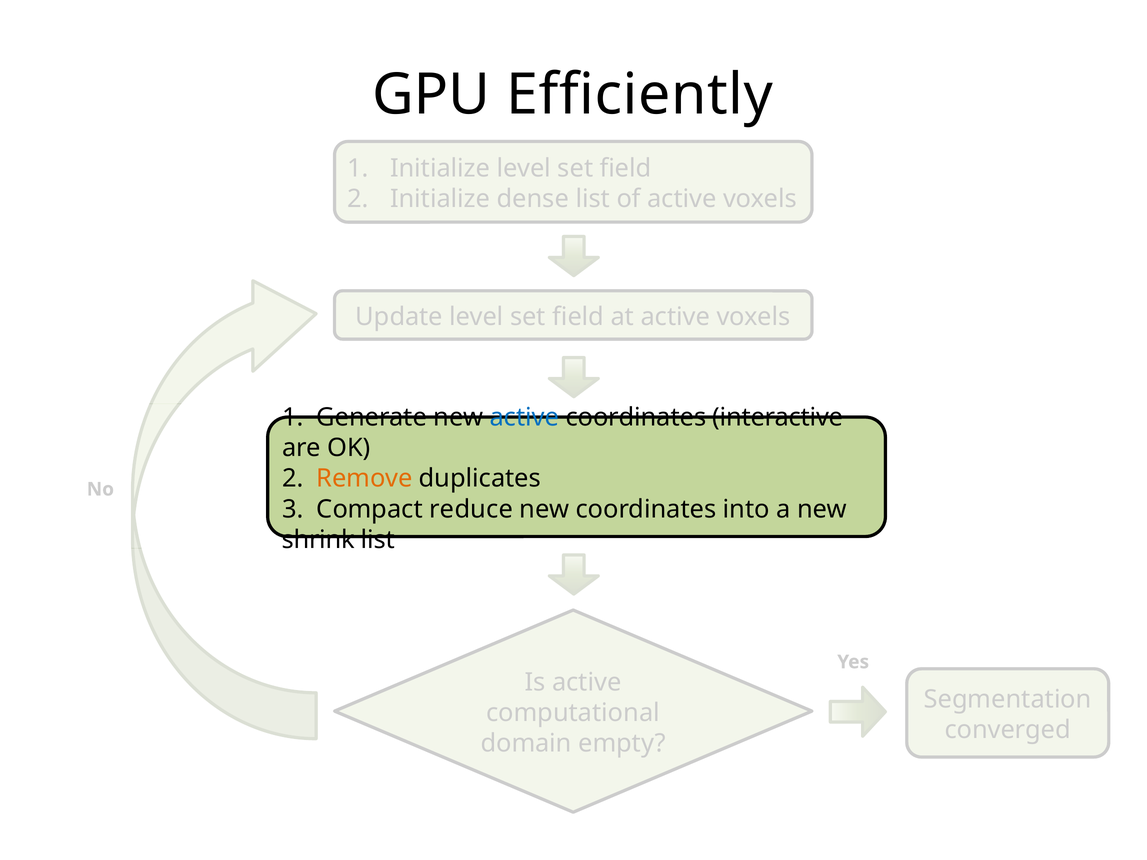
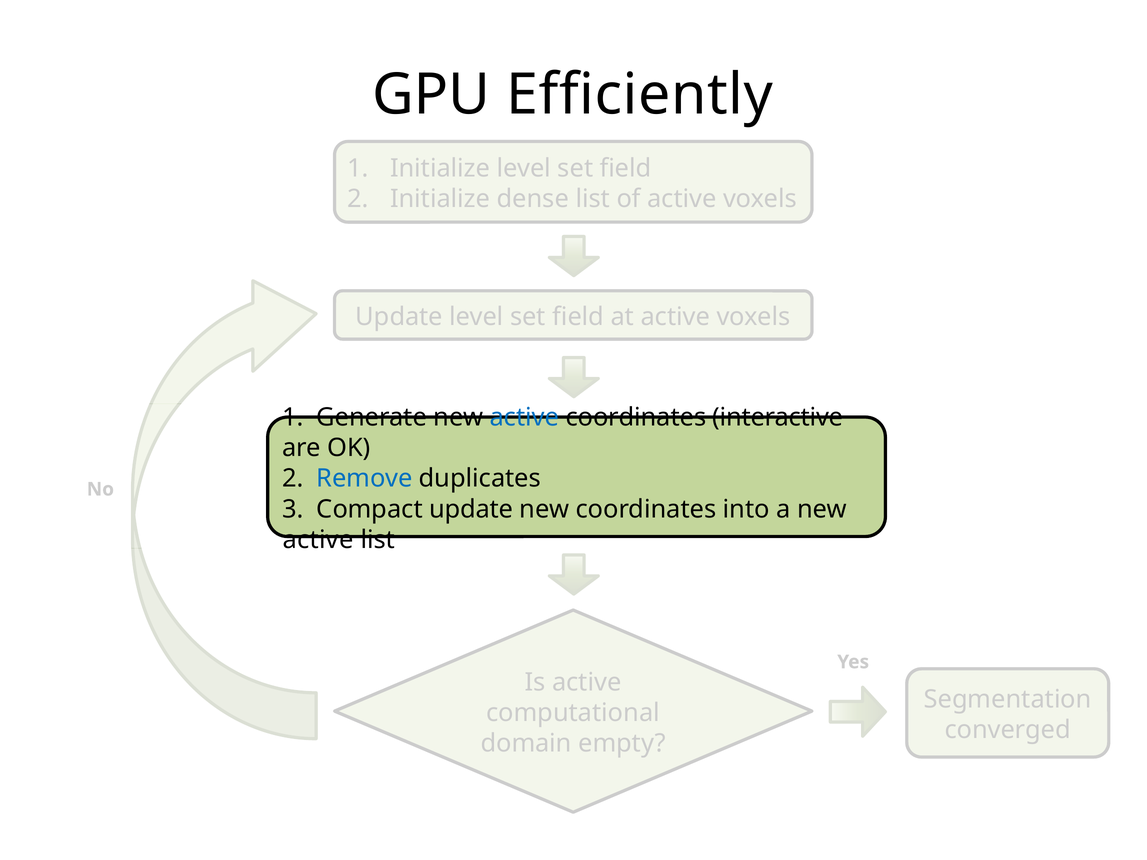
Remove colour: orange -> blue (364, 479)
Compact reduce: reduce -> update (471, 509)
shrink: shrink -> active (318, 540)
